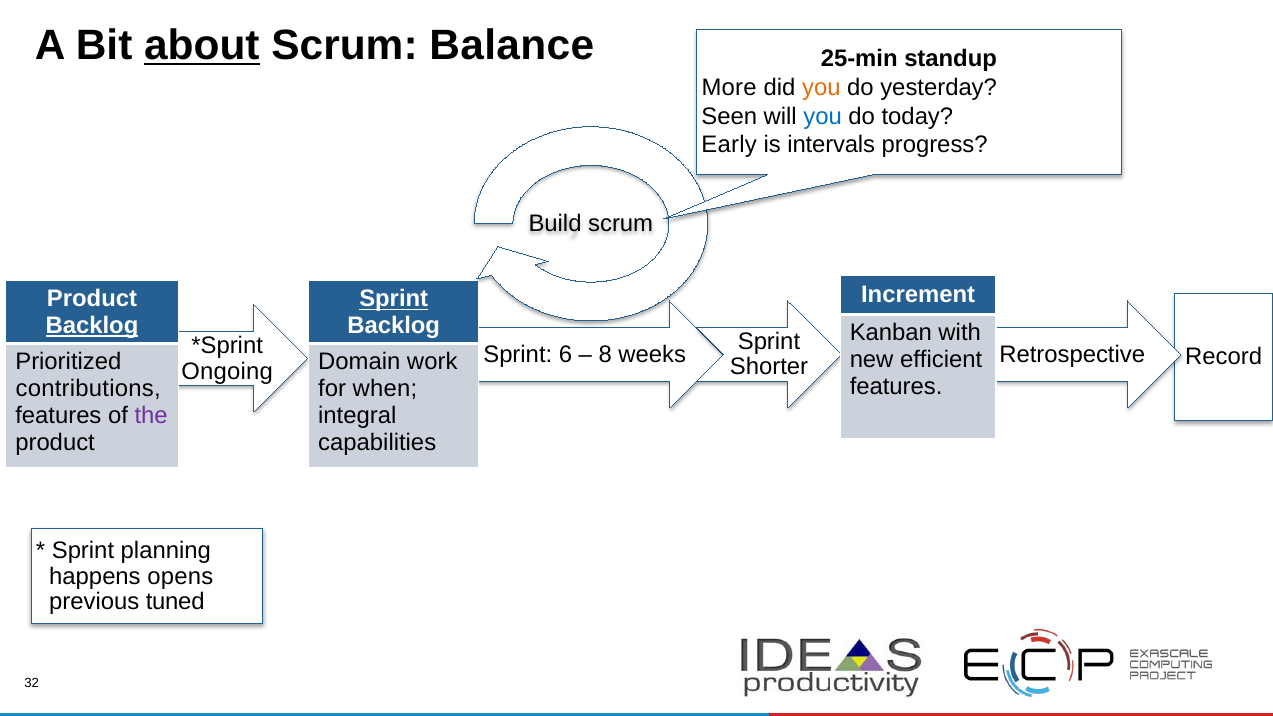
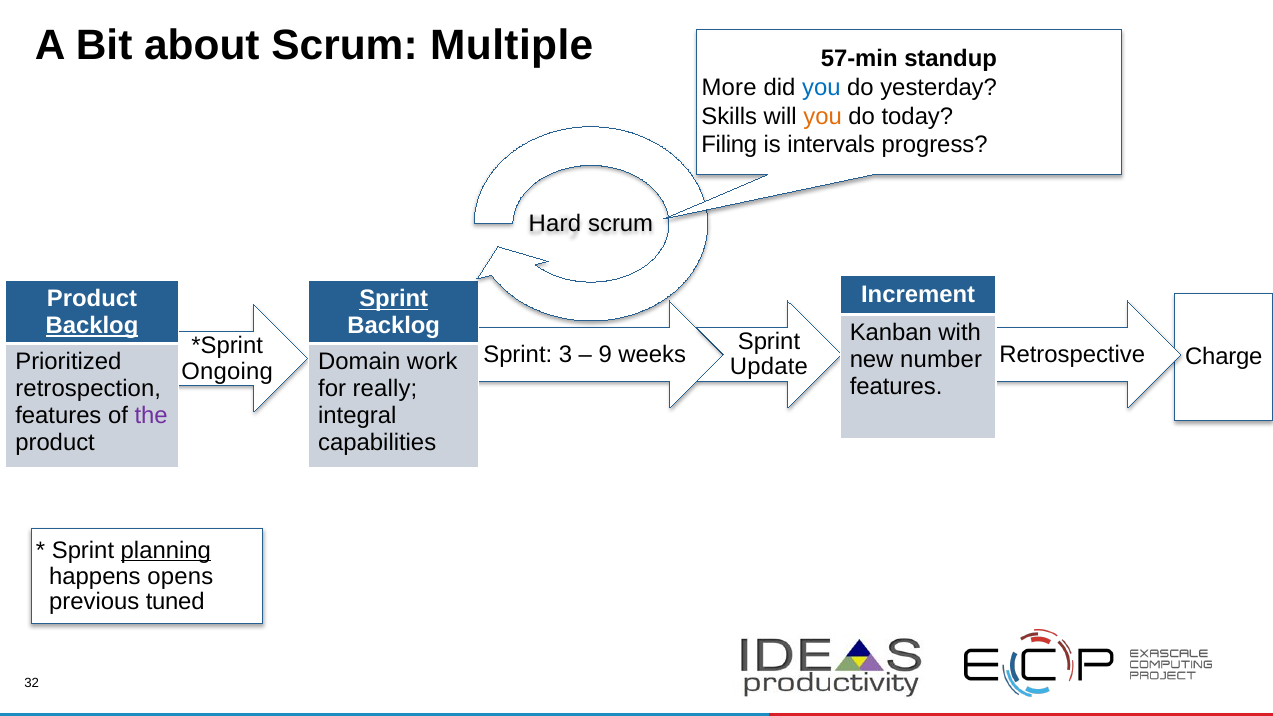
about underline: present -> none (202, 46)
Balance: Balance -> Multiple (512, 46)
25-min: 25-min -> 57-min (859, 59)
you colour: orange -> blue (821, 88)
Seen: Seen -> Skills (729, 116)
you colour: blue -> orange (823, 116)
Early: Early -> Filing (729, 145)
Build: Build -> Hard (555, 224)
6: 6 -> 3 (565, 354)
8: 8 -> 9 (605, 354)
Record: Record -> Charge (1224, 357)
efficient: efficient -> number (941, 360)
Shorter: Shorter -> Update (769, 367)
contributions: contributions -> retrospection (88, 389)
when: when -> really (385, 389)
planning underline: none -> present (166, 551)
